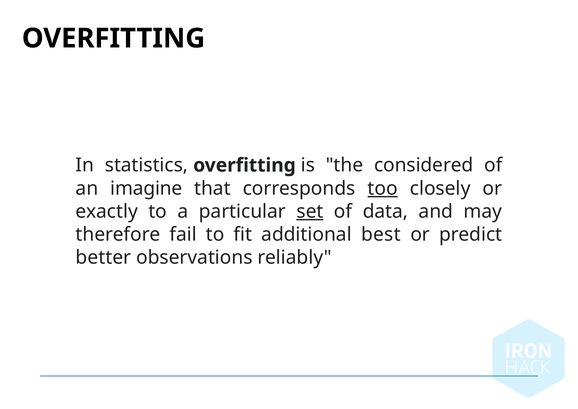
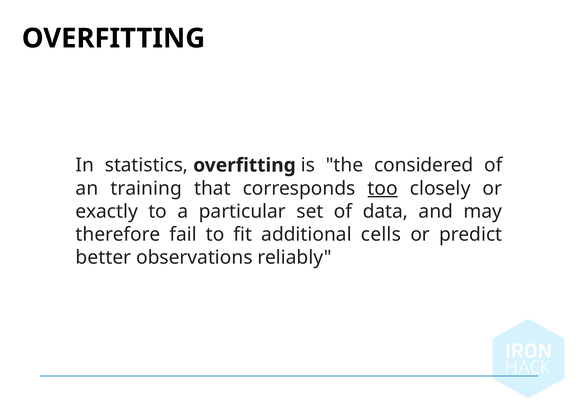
imagine: imagine -> training (146, 188)
set underline: present -> none (310, 211)
best: best -> cells (381, 234)
